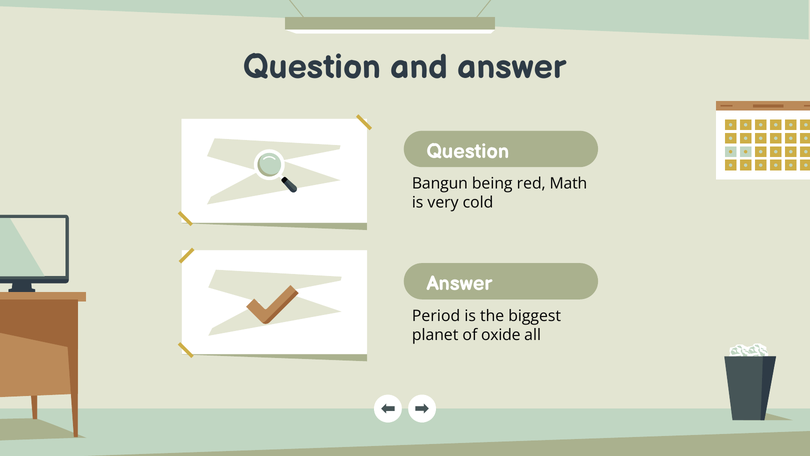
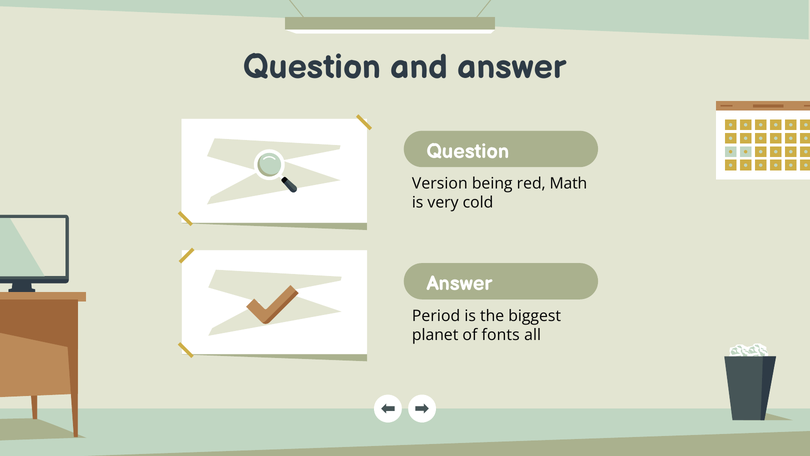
Bangun: Bangun -> Version (440, 183)
oxide: oxide -> fonts (501, 335)
